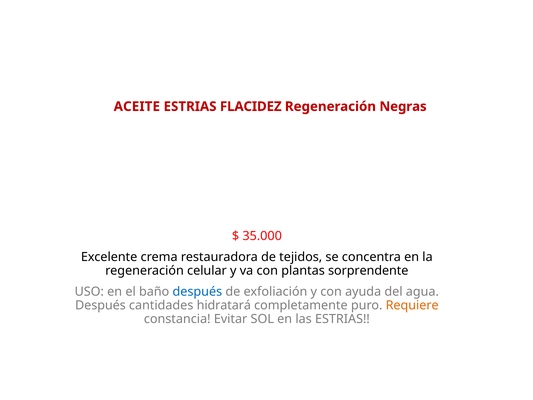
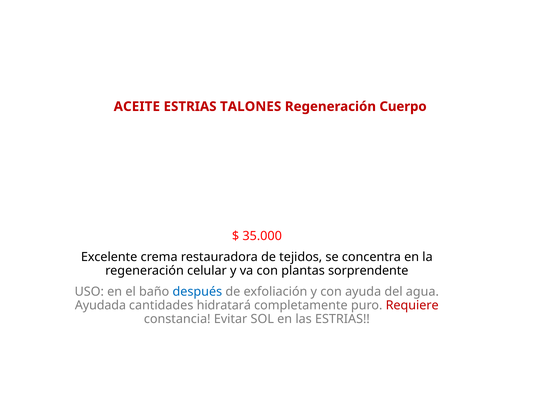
FLACIDEZ: FLACIDEZ -> TALONES (251, 106)
Negras: Negras -> Cuerpo (403, 106)
Después: Después -> Ayudada (100, 305)
Requiere colour: orange -> red (412, 305)
